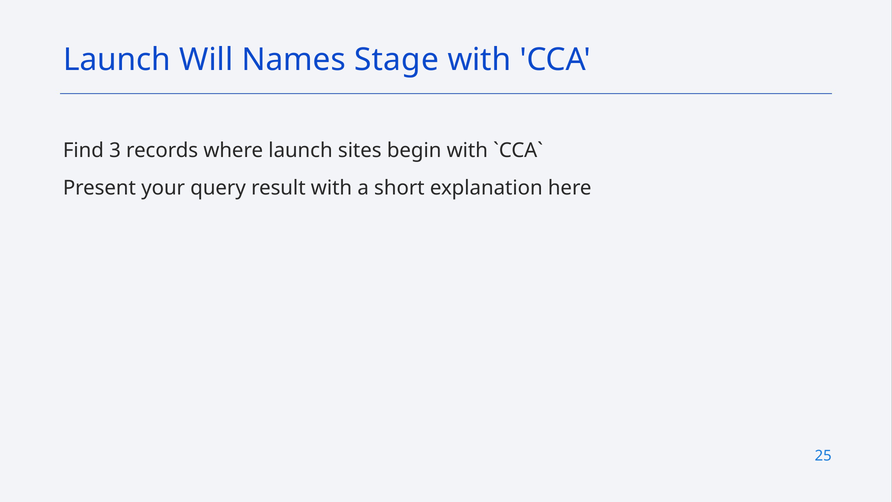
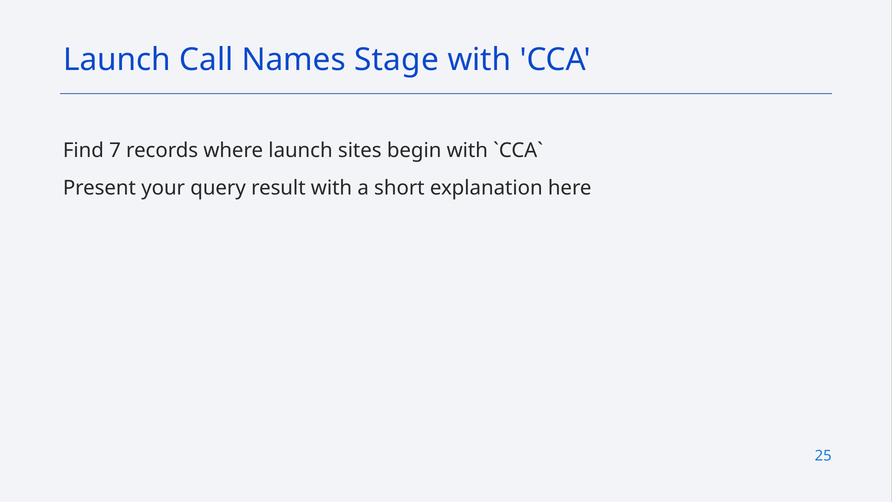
Will: Will -> Call (206, 60)
3: 3 -> 7 (115, 151)
